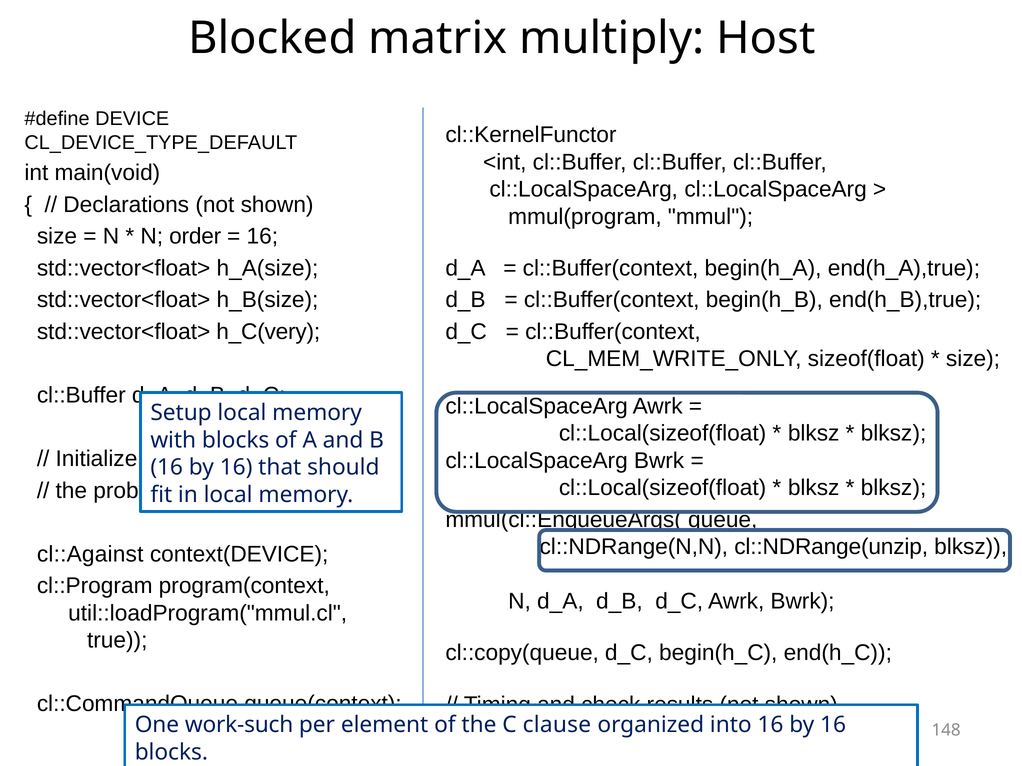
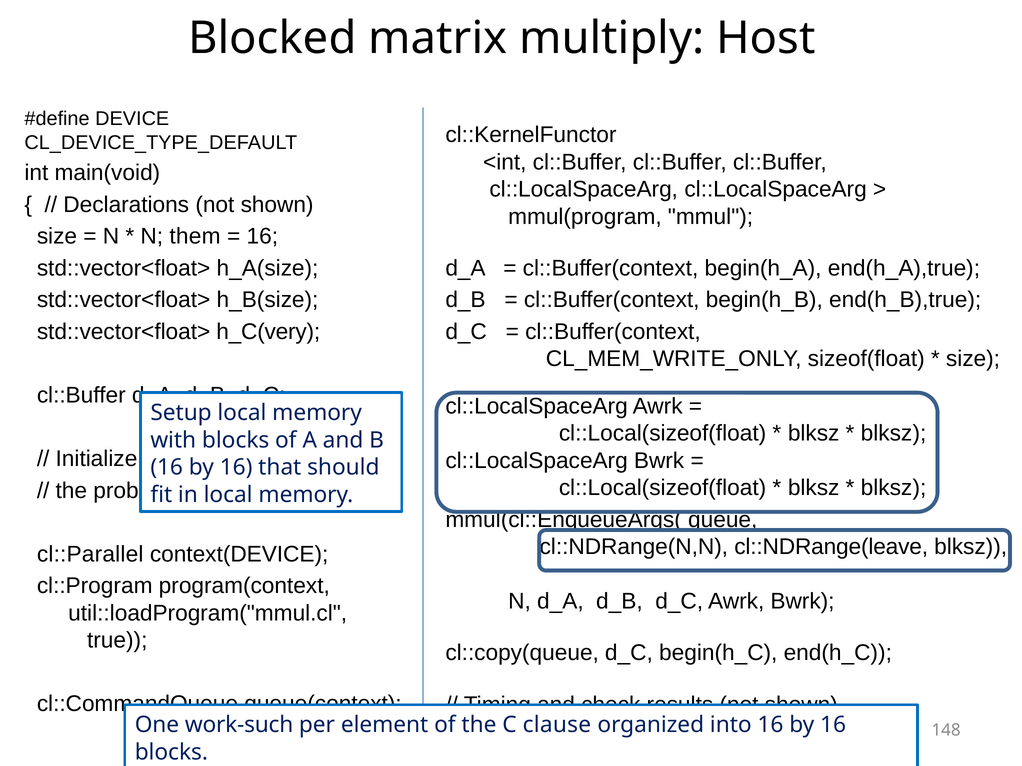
order: order -> them (195, 237)
cl::NDRange(unzip: cl::NDRange(unzip -> cl::NDRange(leave (831, 547)
cl::Against: cl::Against -> cl::Parallel (90, 554)
